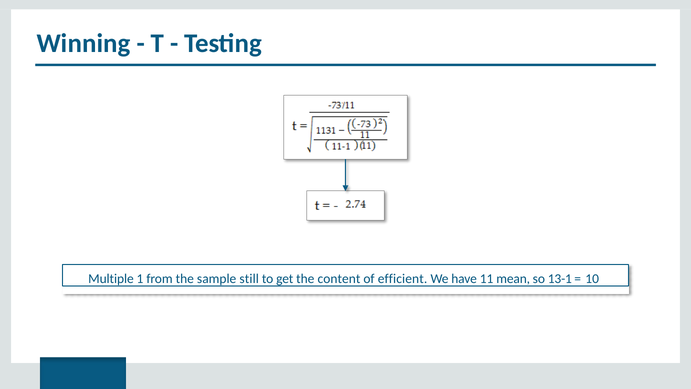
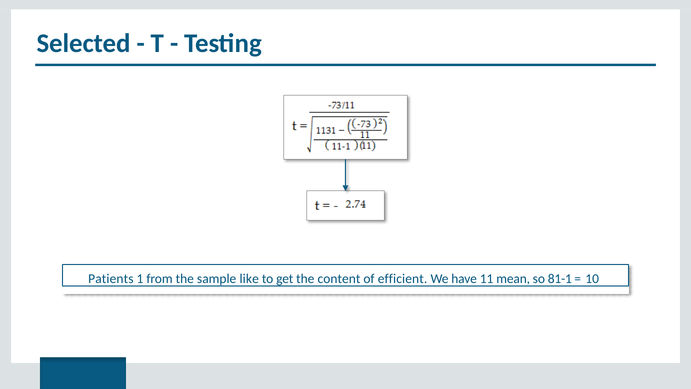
Winning: Winning -> Selected (84, 43)
Multiple: Multiple -> Patients (111, 279)
still: still -> like (249, 279)
13-1: 13-1 -> 81-1 (560, 279)
